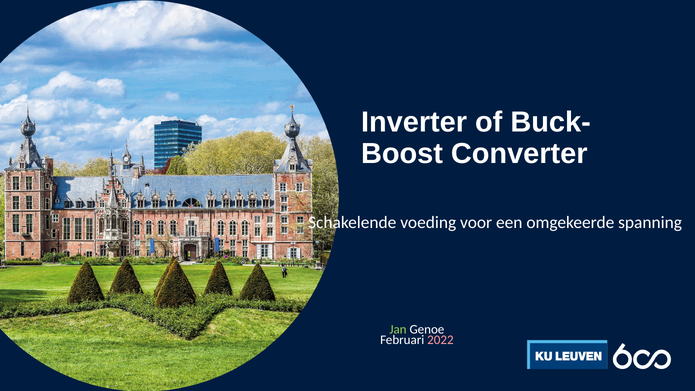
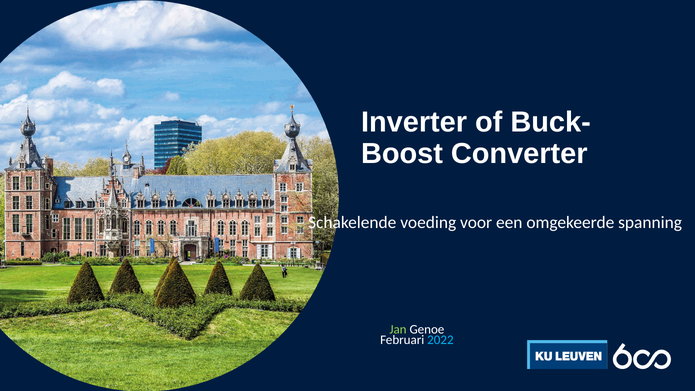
2022 colour: pink -> light blue (440, 340)
